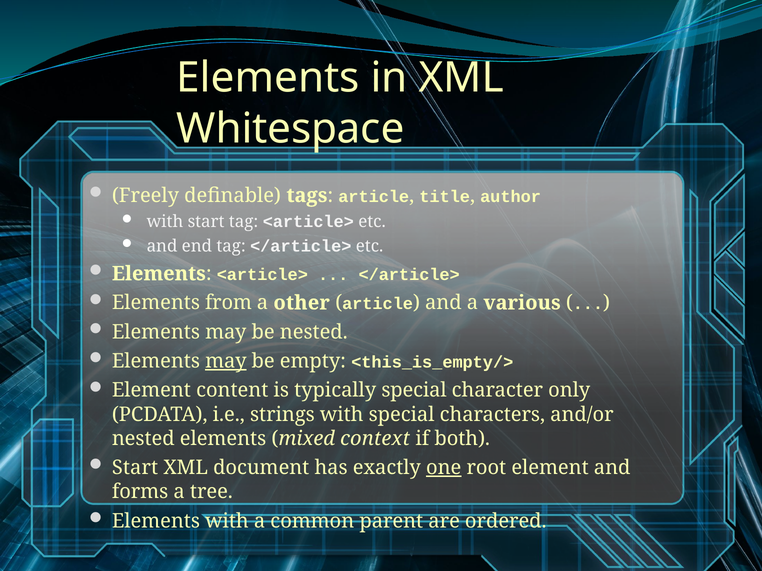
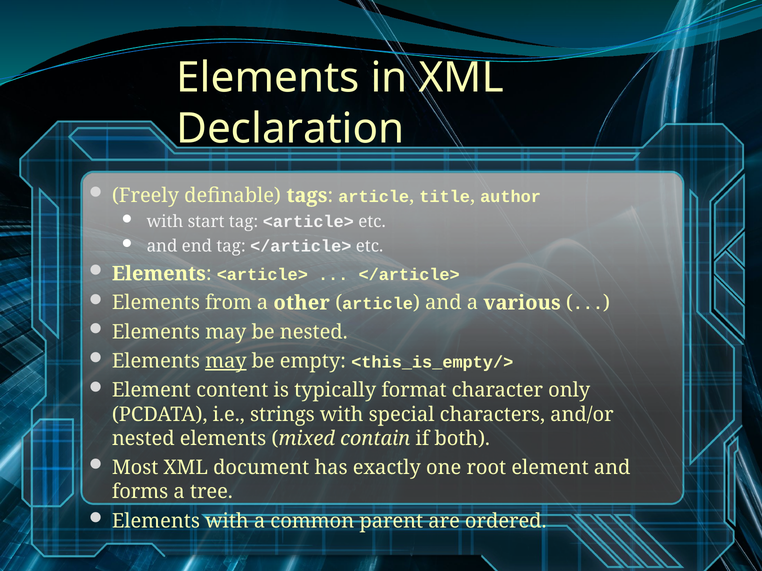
Whitespace: Whitespace -> Declaration (290, 129)
typically special: special -> format (414, 391)
context: context -> contain (375, 439)
Start: Start -> Most (135, 468)
one underline: present -> none (444, 468)
